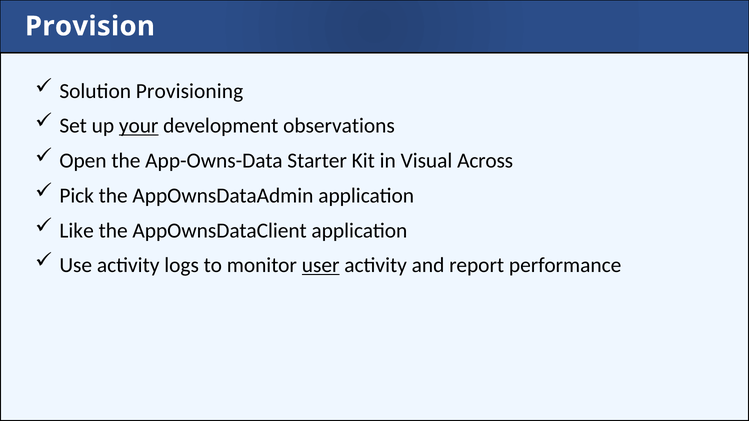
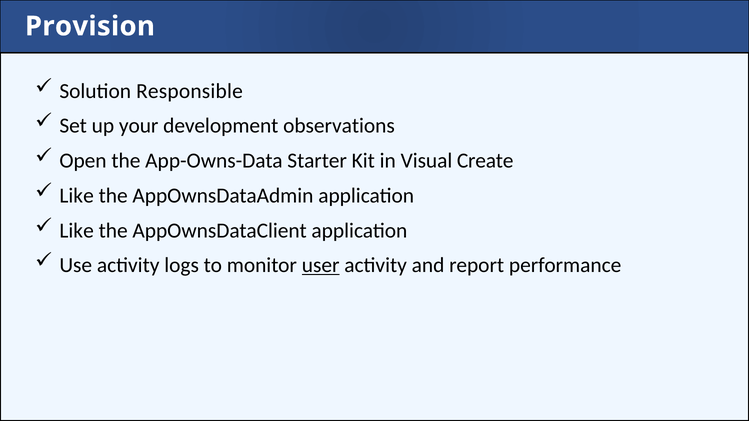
Provisioning: Provisioning -> Responsible (189, 91)
your underline: present -> none (139, 126)
Across: Across -> Create (485, 161)
Pick: Pick -> Like (77, 196)
